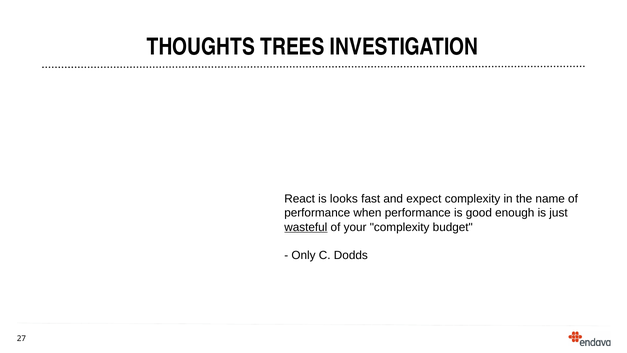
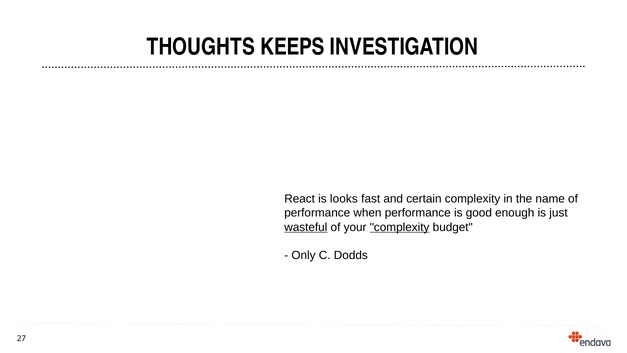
TREES: TREES -> KEEPS (293, 47)
expect: expect -> certain (424, 199)
complexity underline: none -> present (400, 227)
